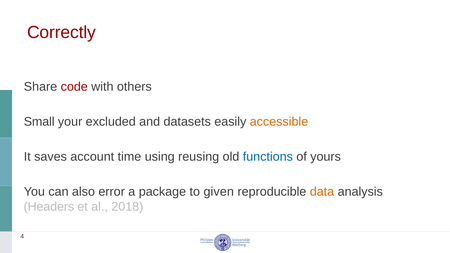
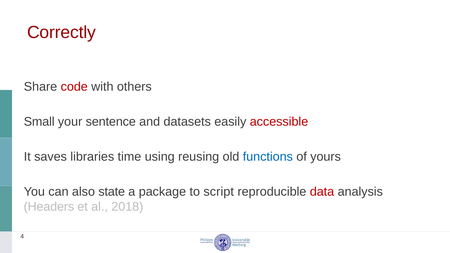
excluded: excluded -> sentence (111, 122)
accessible colour: orange -> red (279, 122)
account: account -> libraries (92, 157)
error: error -> state (112, 192)
given: given -> script (219, 192)
data colour: orange -> red (322, 192)
